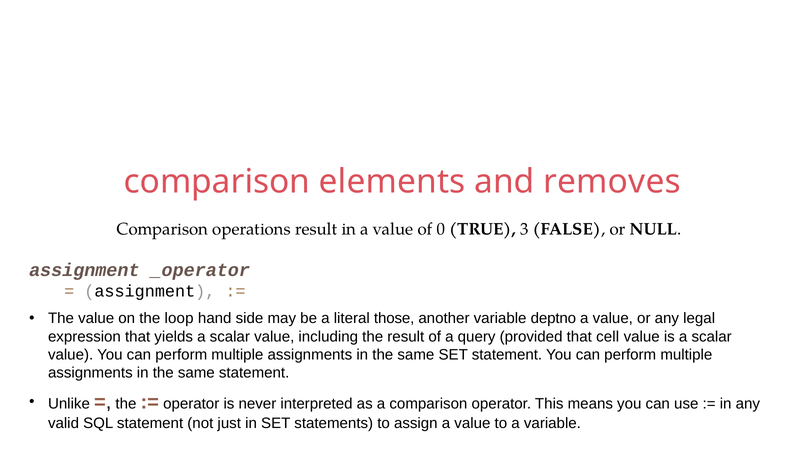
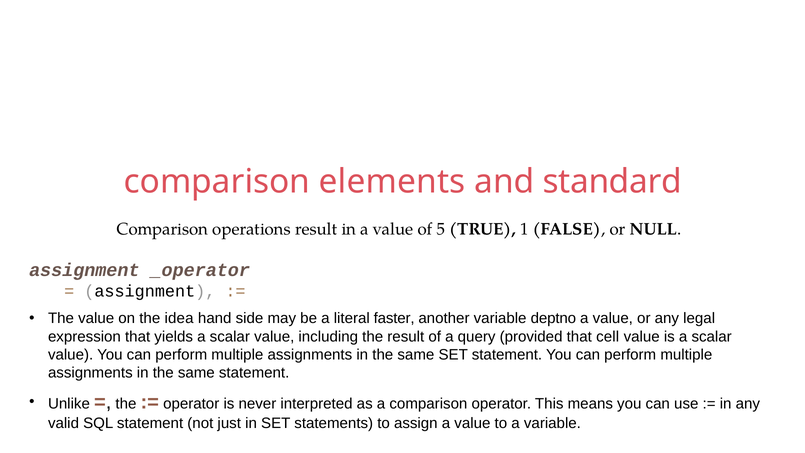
removes: removes -> standard (612, 181)
0: 0 -> 5 (441, 229)
3: 3 -> 1 (524, 229)
loop: loop -> idea (179, 318)
those: those -> faster (394, 318)
